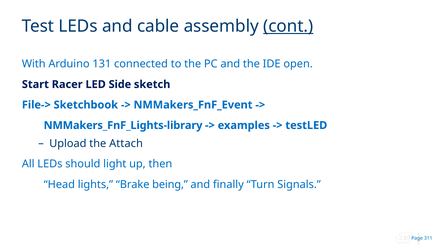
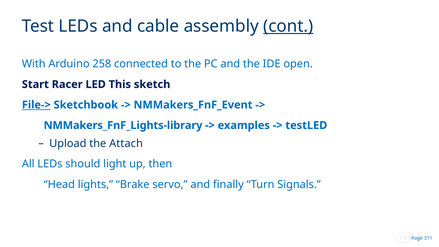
131: 131 -> 258 (102, 64)
Side: Side -> This (120, 84)
File-> underline: none -> present (36, 105)
being: being -> servo (170, 184)
